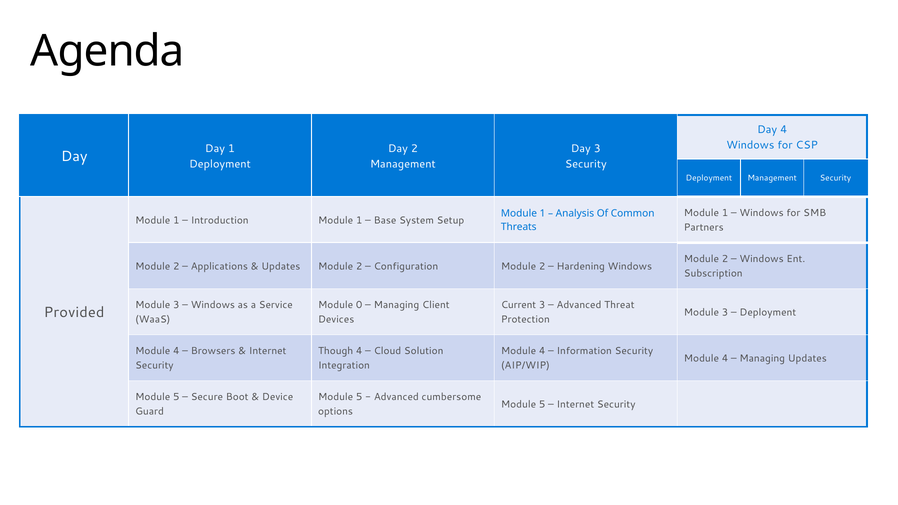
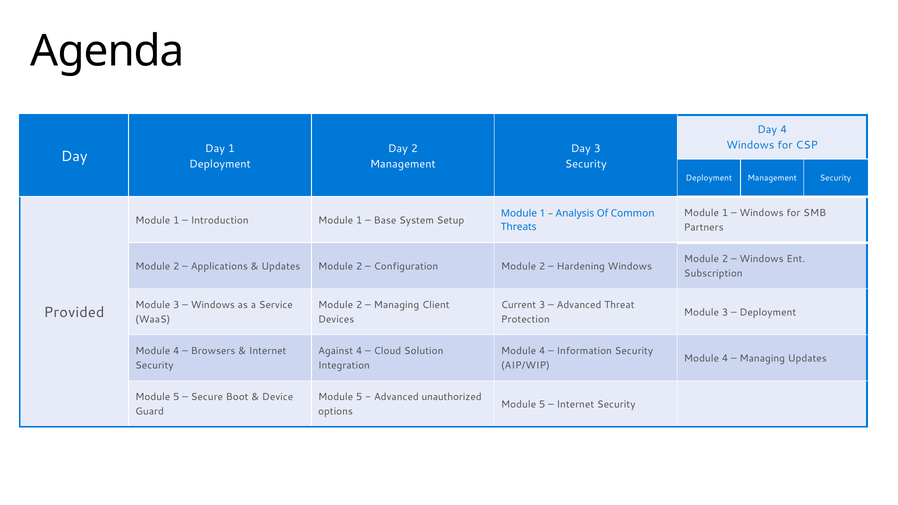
0: 0 -> 2 (359, 305)
Though: Though -> Against (336, 351)
cumbersome: cumbersome -> unauthorized (452, 397)
